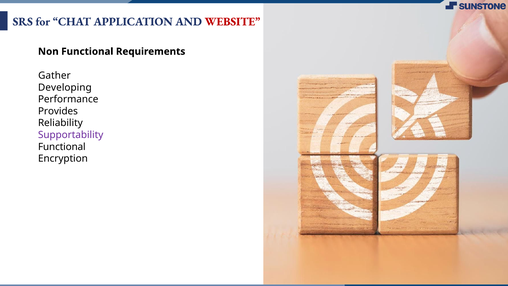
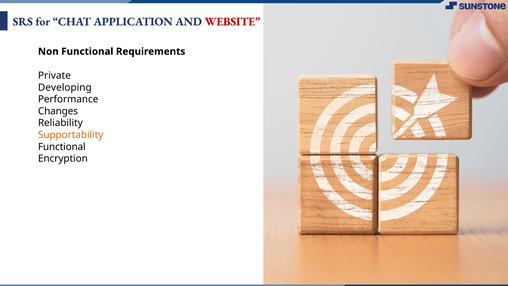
Gather: Gather -> Private (54, 76)
Provides: Provides -> Changes (58, 111)
Supportability colour: purple -> orange (71, 135)
